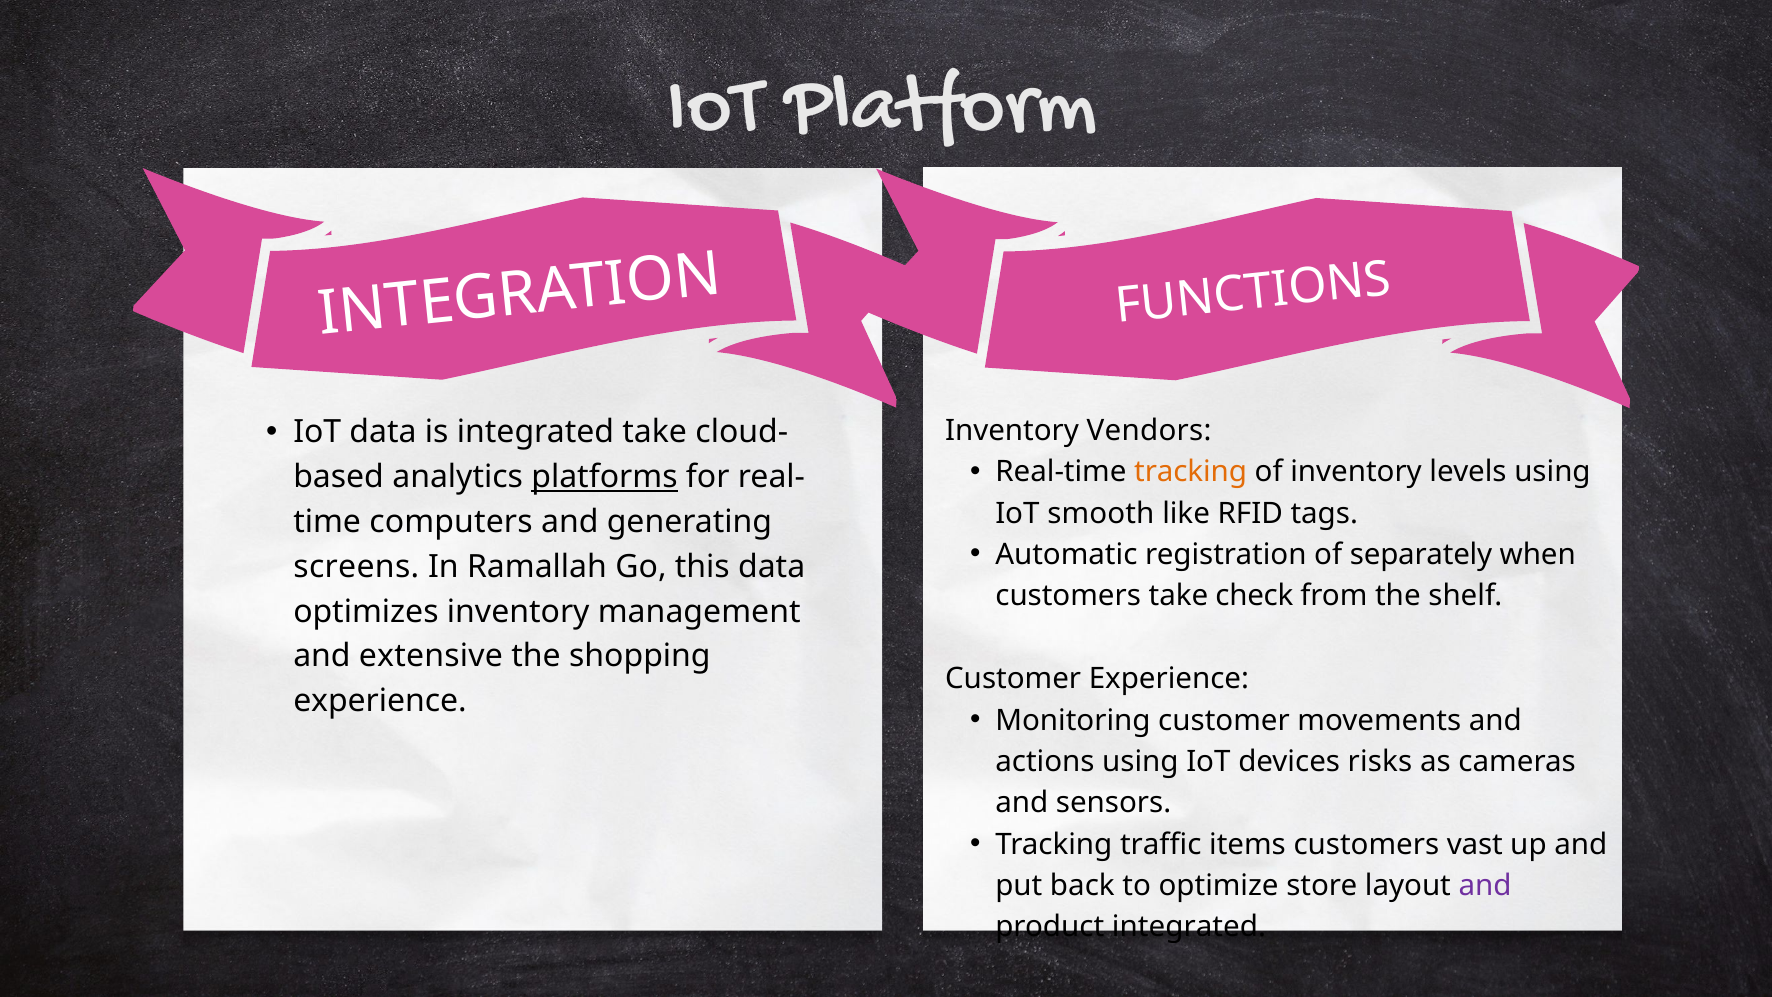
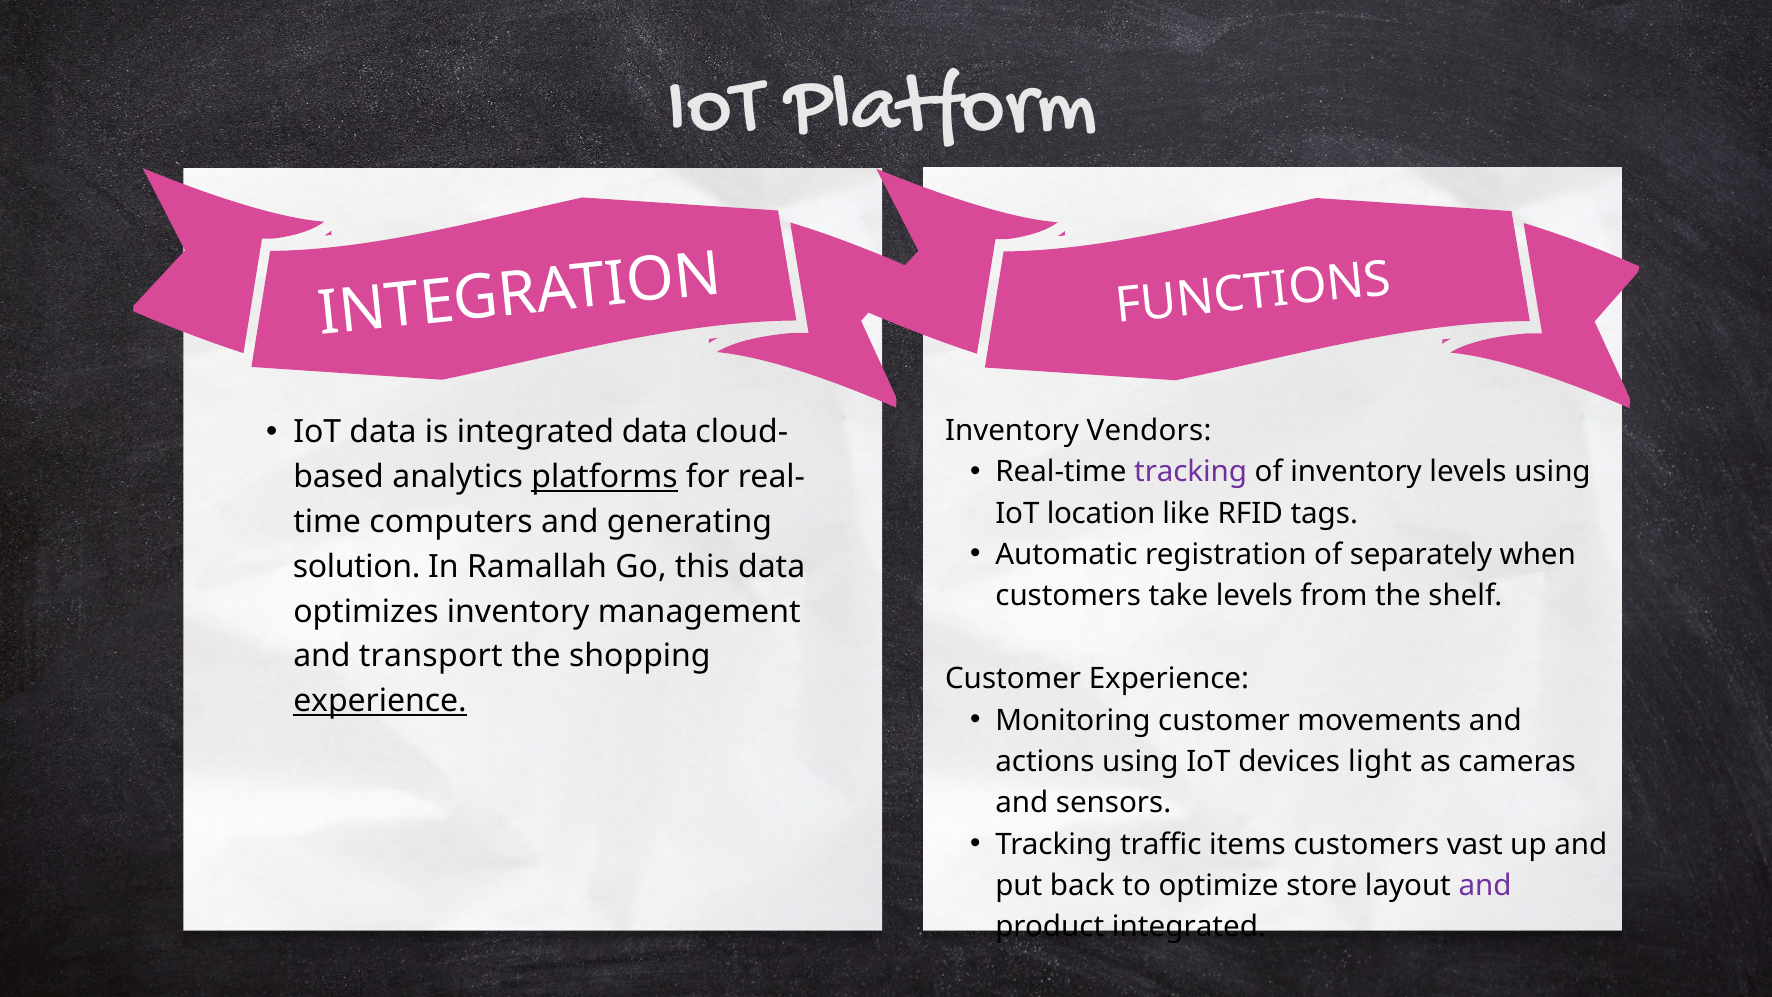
integrated take: take -> data (655, 432)
tracking colour: orange -> purple (1191, 472)
smooth: smooth -> location (1101, 513)
screens: screens -> solution (357, 567)
take check: check -> levels (1254, 596)
extensive: extensive -> transport (431, 656)
experience underline: none -> present (380, 701)
risks: risks -> light (1380, 761)
